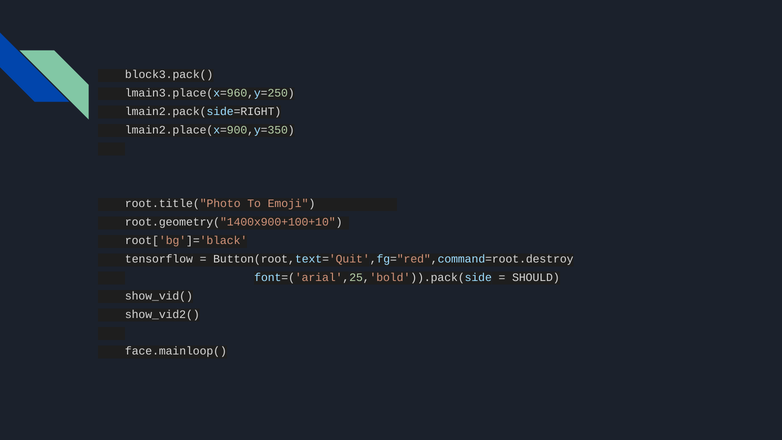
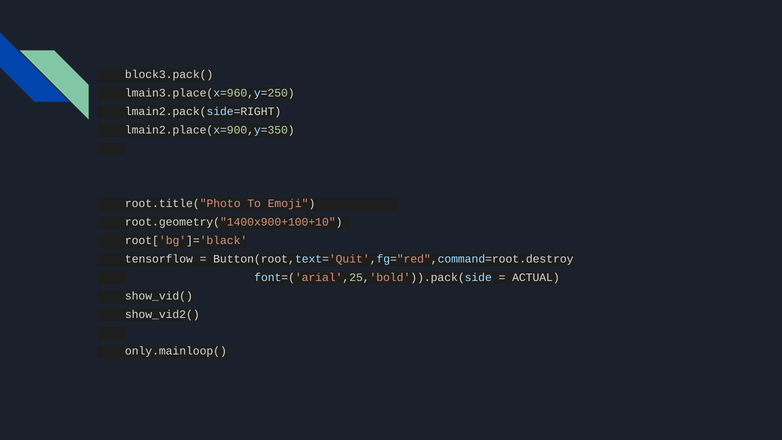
SHOULD: SHOULD -> ACTUAL (536, 277)
face.mainloop(: face.mainloop( -> only.mainloop( (176, 351)
